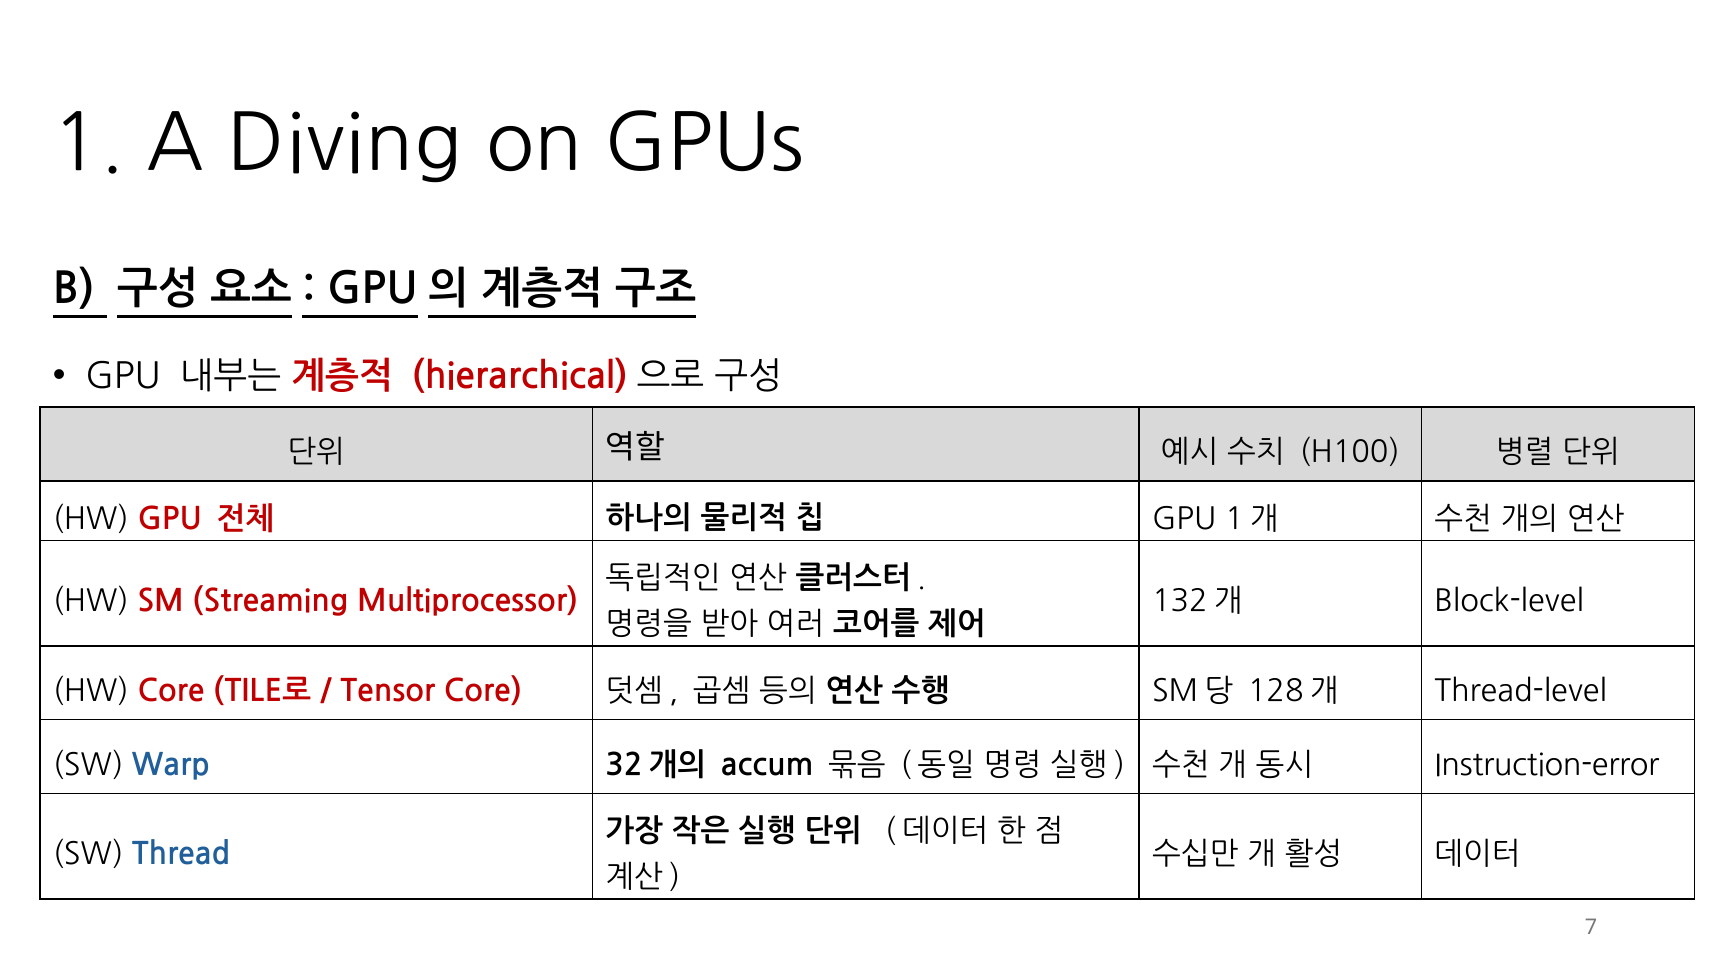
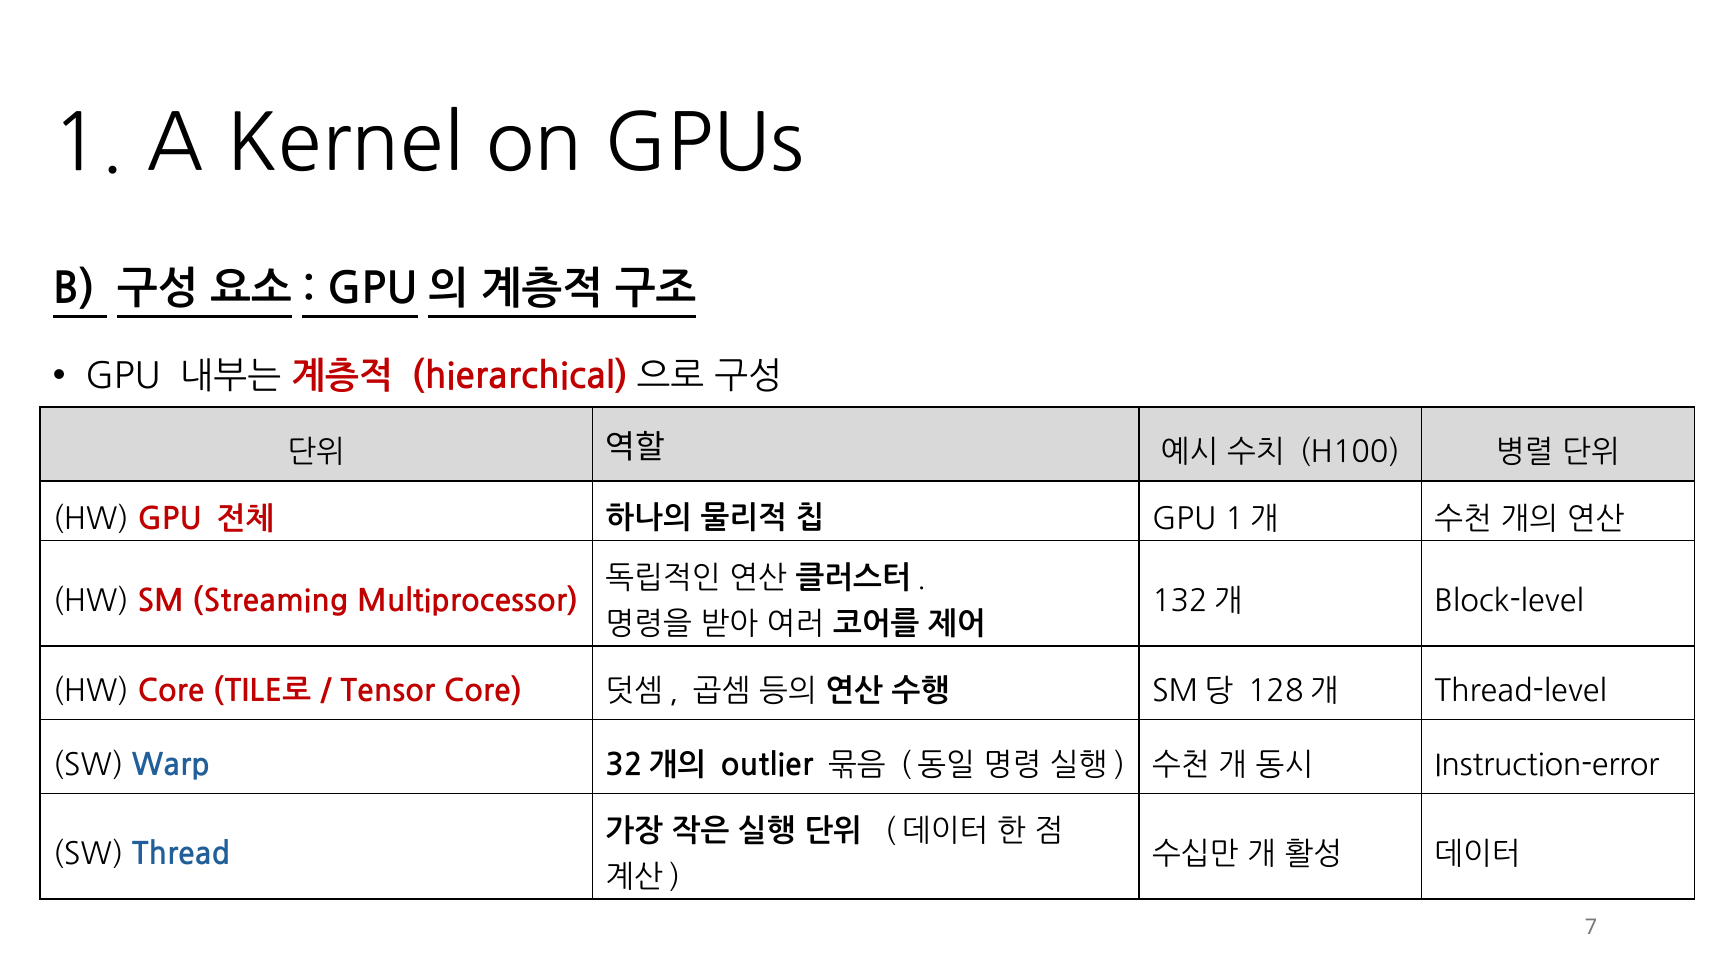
Diving: Diving -> Kernel (345, 145)
accum: accum -> outlier (767, 765)
